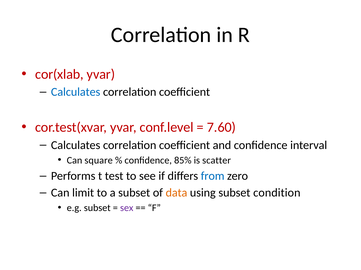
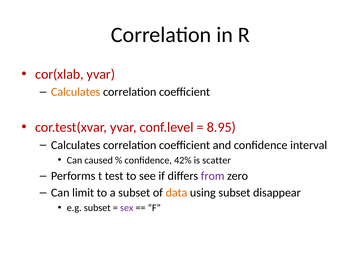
Calculates colour: blue -> orange (76, 92)
7.60: 7.60 -> 8.95 (221, 128)
square: square -> caused (99, 161)
85%: 85% -> 42% (183, 161)
from colour: blue -> purple (213, 176)
condition: condition -> disappear (277, 193)
